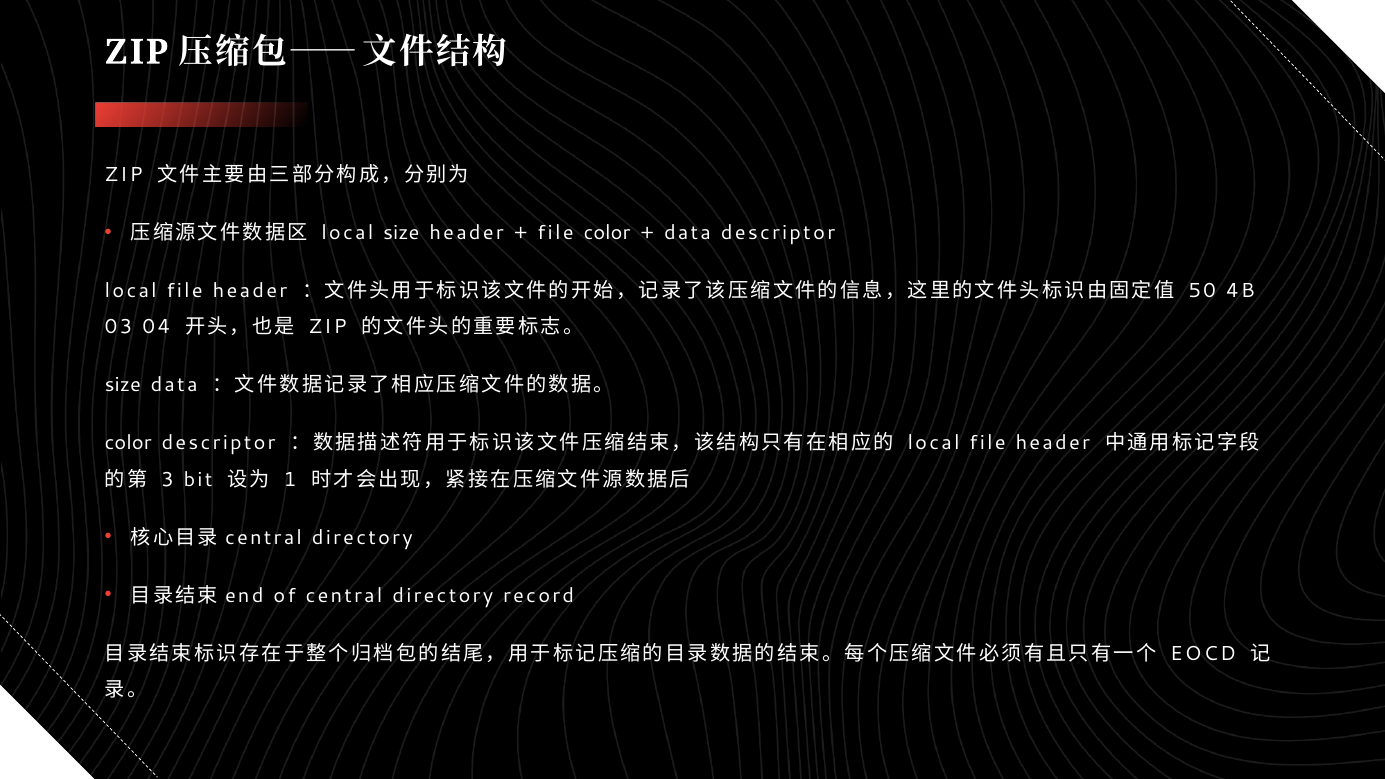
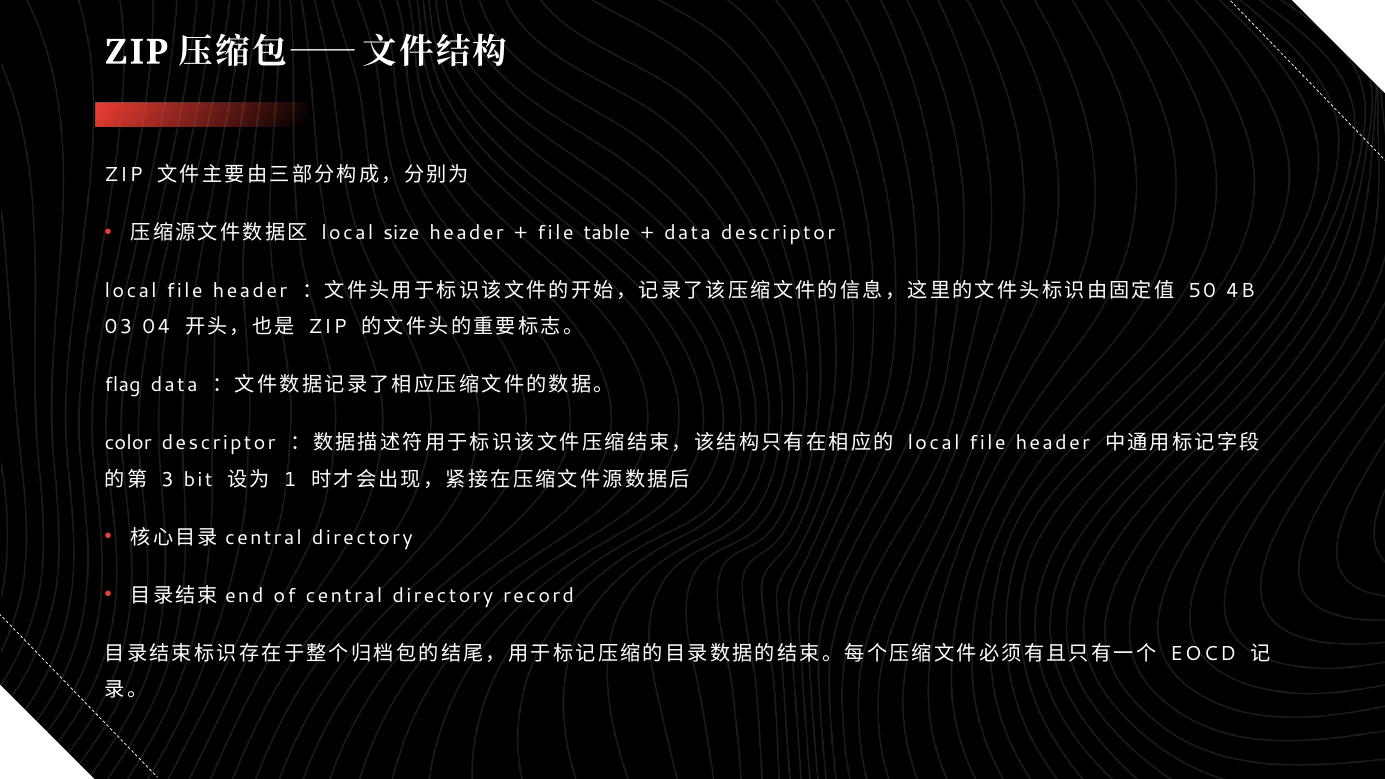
file color: color -> table (607, 233)
size: size -> flag (123, 385)
